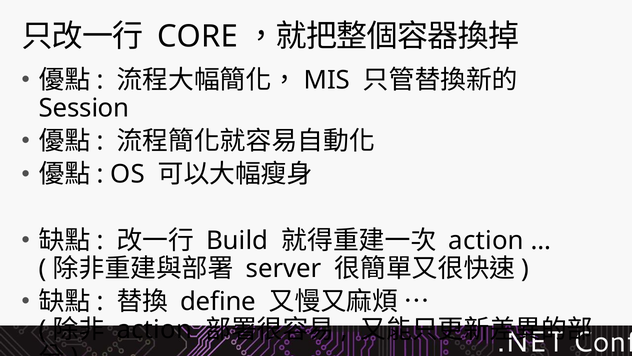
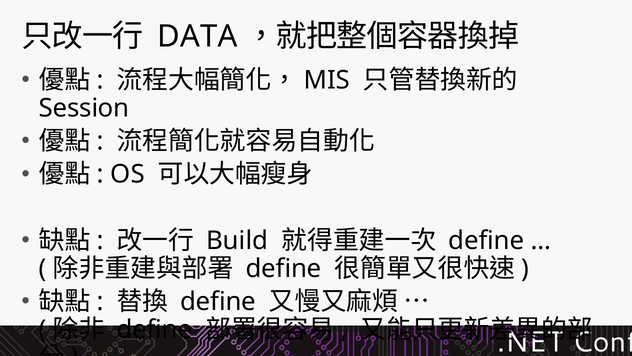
CORE: CORE -> DATA (197, 36)
action: action -> define (486, 240)
server: server -> define (284, 268)
action: action -> define (154, 329)
